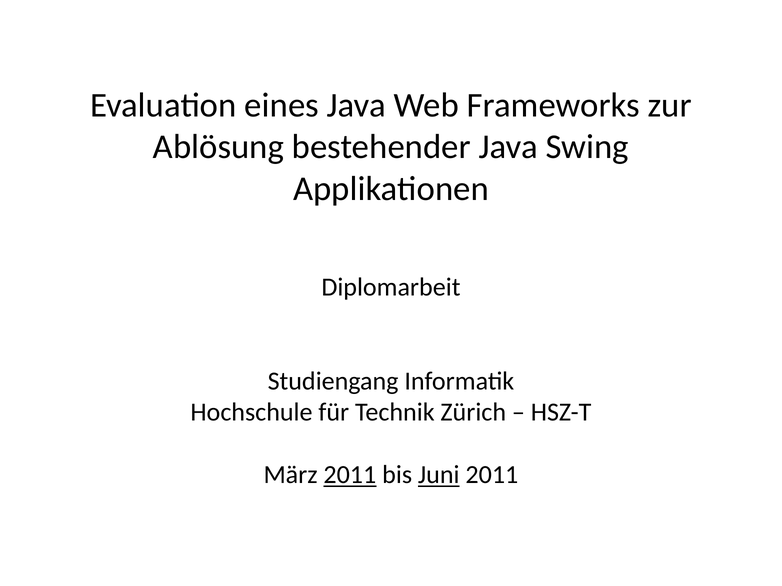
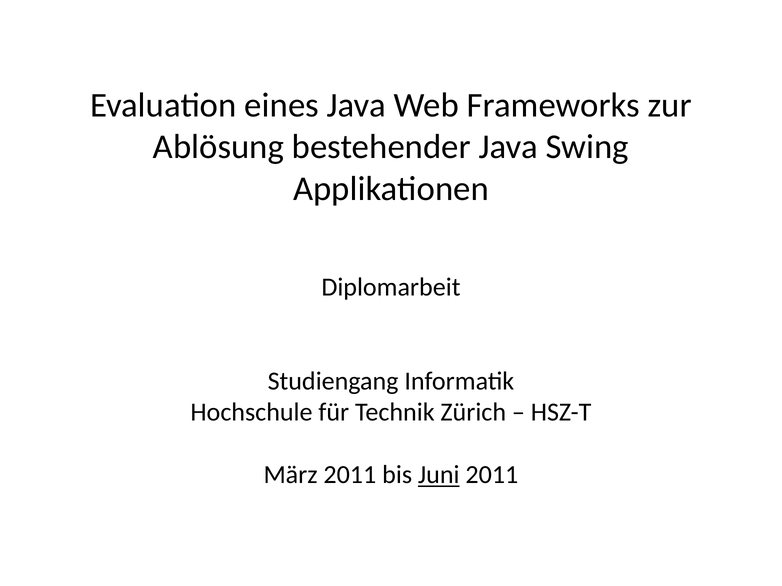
2011 underline: present -> none (350, 475)
